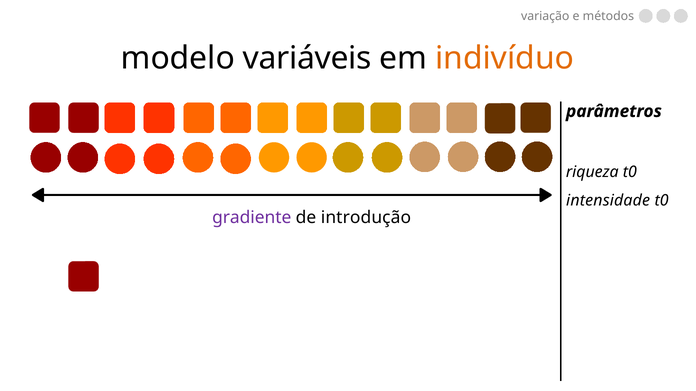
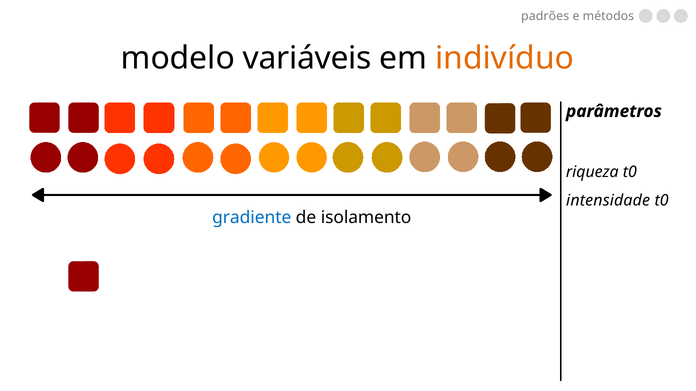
variação: variação -> padrões (545, 16)
gradiente colour: purple -> blue (252, 218)
introdução: introdução -> isolamento (366, 218)
